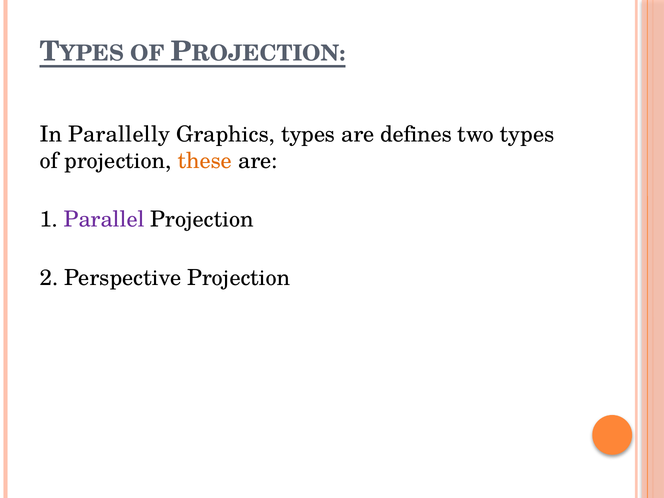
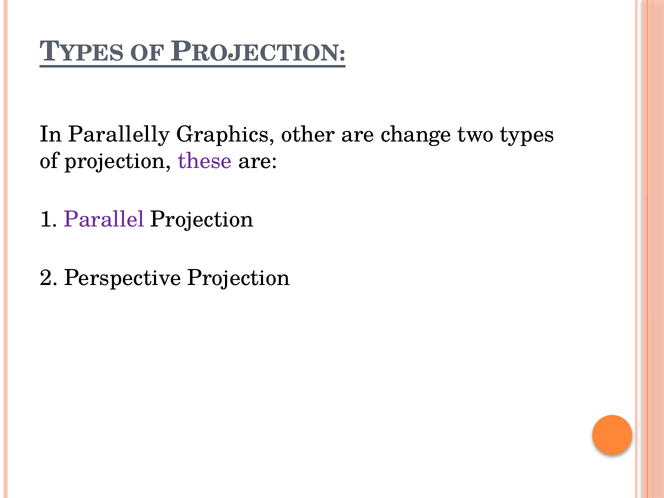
Graphics types: types -> other (308, 134)
defines: defines -> change (416, 134)
these colour: orange -> purple (205, 161)
